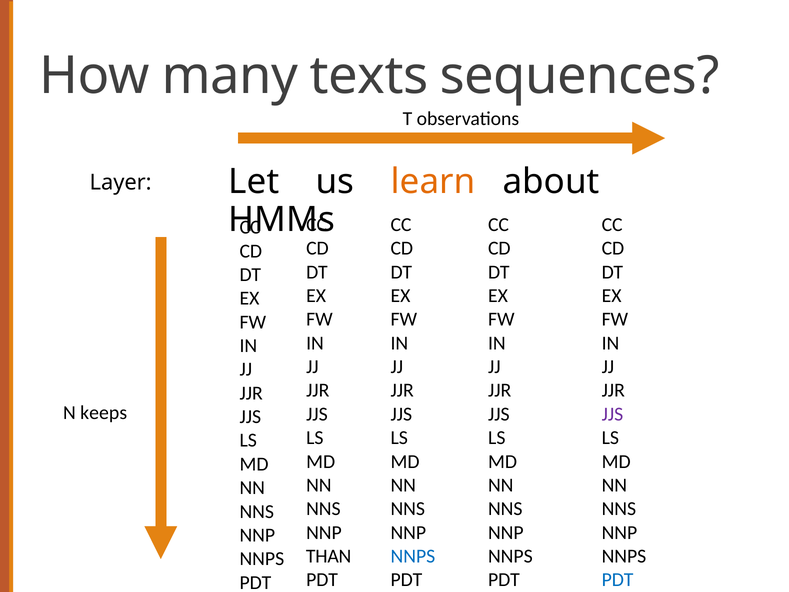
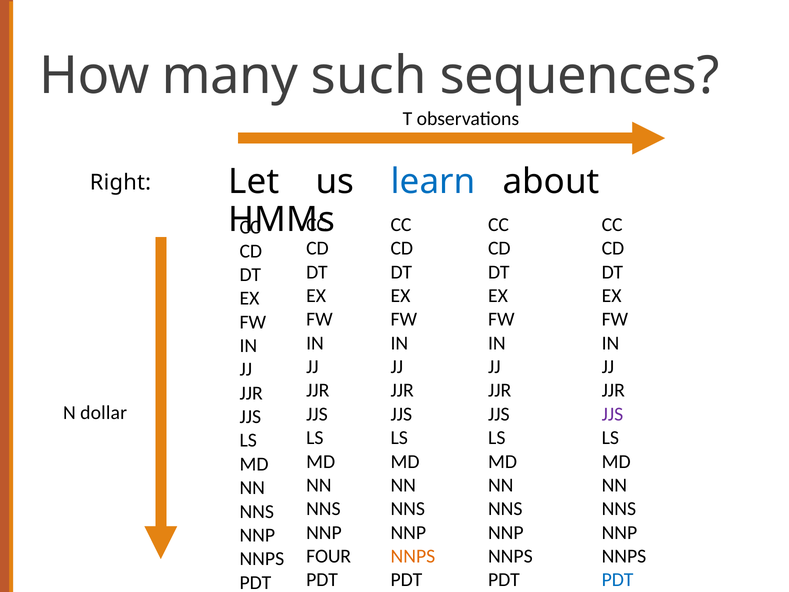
texts: texts -> such (369, 76)
learn colour: orange -> blue (433, 181)
Layer: Layer -> Right (120, 183)
keeps: keeps -> dollar (104, 413)
THAN: THAN -> FOUR (329, 556)
NNPS colour: blue -> orange (413, 556)
